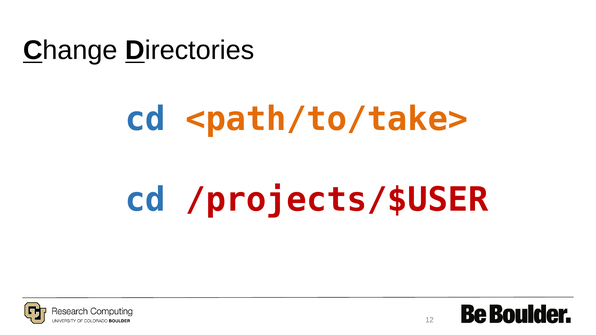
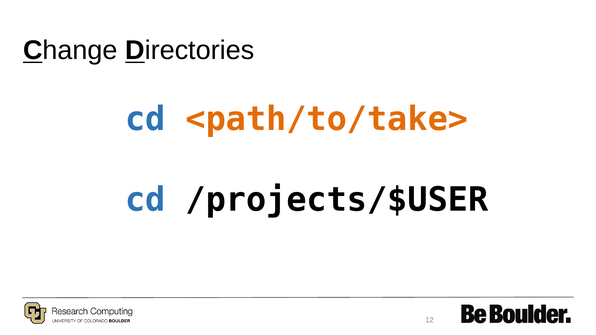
/projects/$USER colour: red -> black (337, 200)
